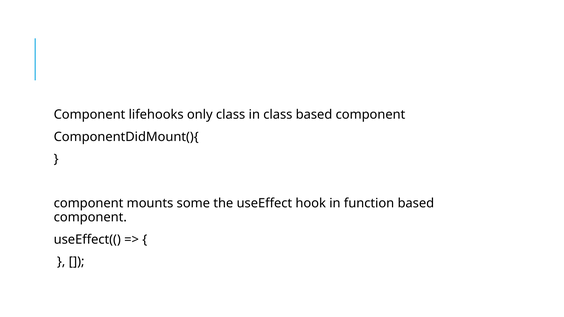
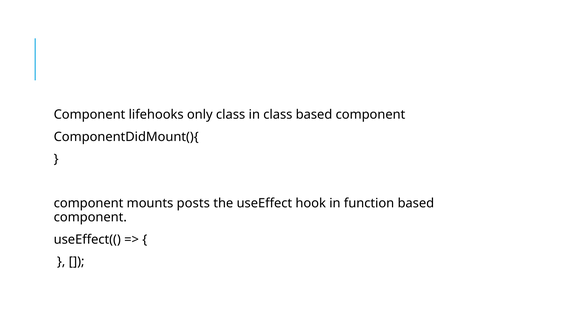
some: some -> posts (193, 203)
